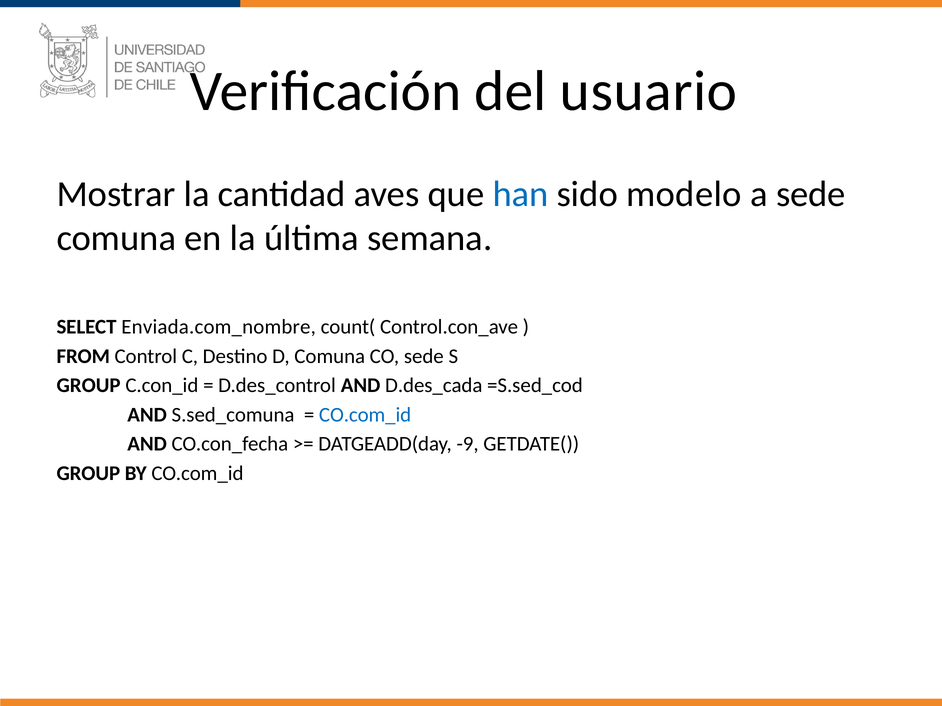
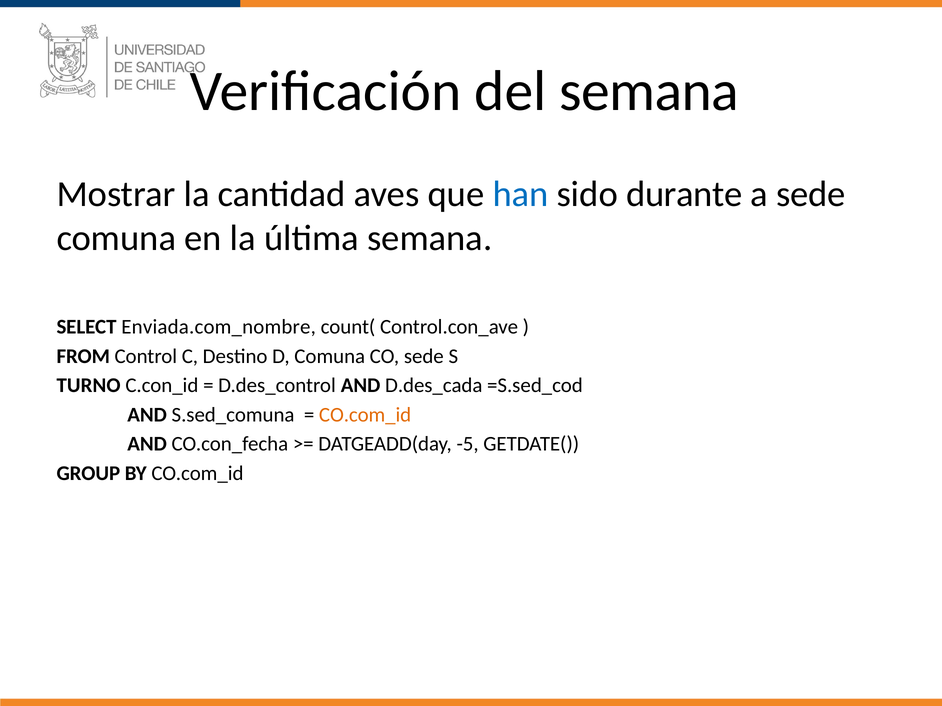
del usuario: usuario -> semana (649, 91)
modelo: modelo -> durante (684, 194)
GROUP: GROUP -> TURNO (89, 386)
CO.com_id colour: blue -> orange (365, 415)
-9: -9 -> -5 (468, 444)
